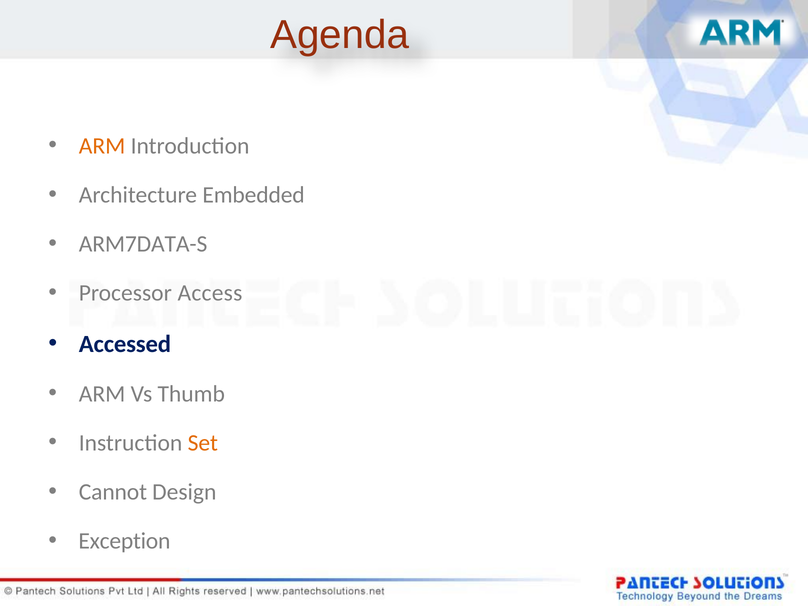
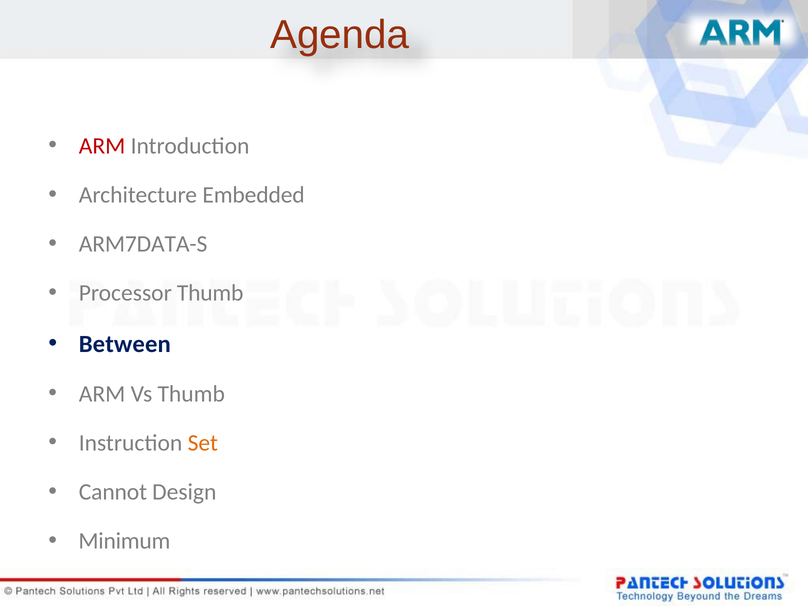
ARM colour: orange -> red (102, 146)
Processor Access: Access -> Thumb (210, 293)
Accessed: Accessed -> Between (125, 344)
Exception: Exception -> Minimum (124, 541)
